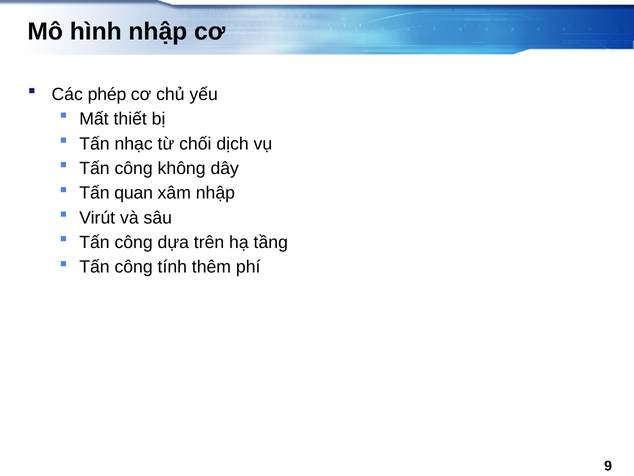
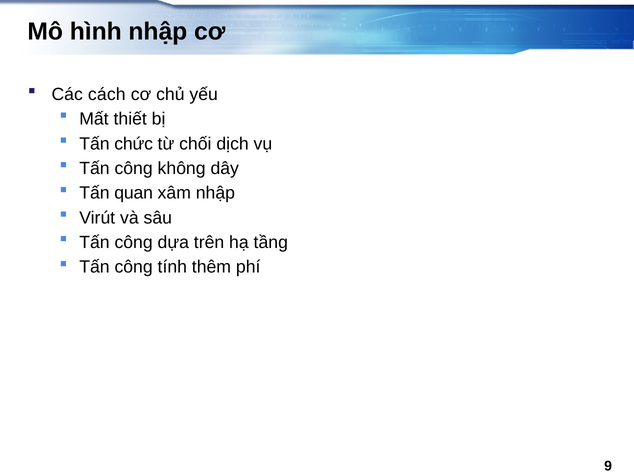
phép: phép -> cách (107, 94)
nhạc: nhạc -> chức (134, 144)
